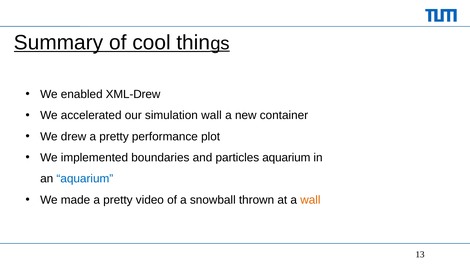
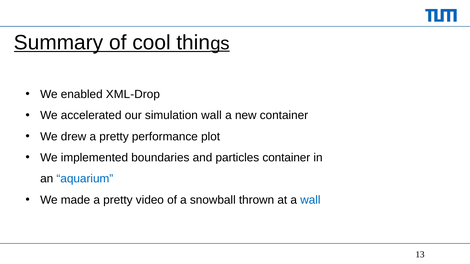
XML-Drew: XML-Drew -> XML-Drop (133, 94)
particles aquarium: aquarium -> container (286, 158)
wall colour: orange -> blue (310, 200)
